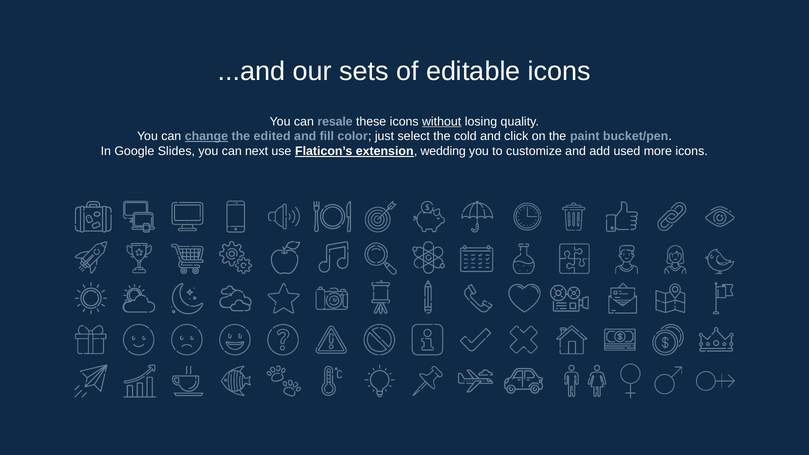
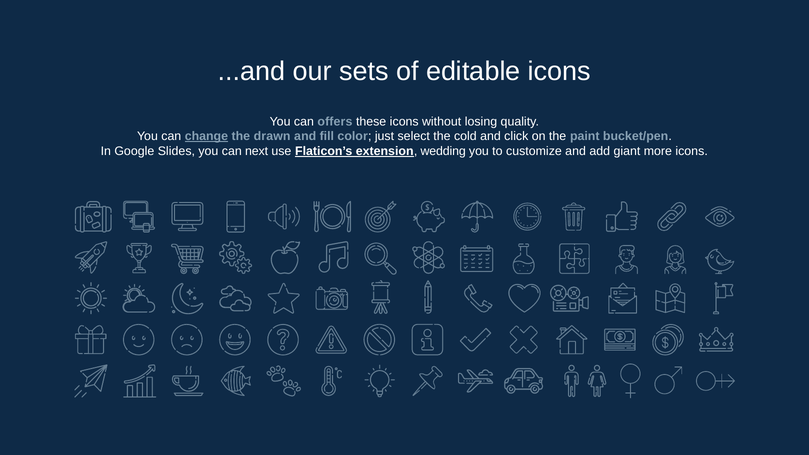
resale: resale -> offers (335, 121)
without underline: present -> none (442, 121)
edited: edited -> drawn (272, 136)
used: used -> giant (627, 151)
